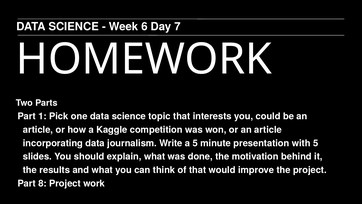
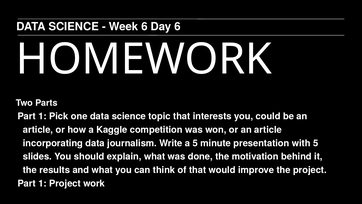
Day 7: 7 -> 6 (178, 26)
8: 8 -> 1 (42, 183)
